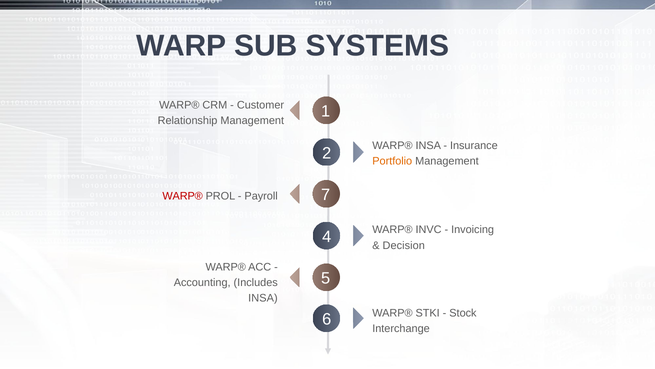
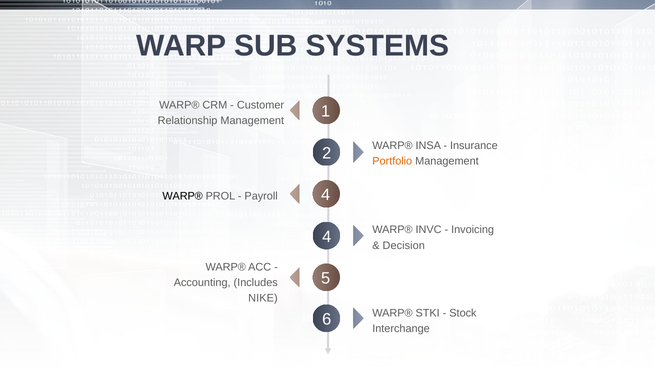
WARP® colour: red -> black (183, 196)
Payroll 7: 7 -> 4 (326, 195)
INSA: INSA -> NIKE (263, 298)
